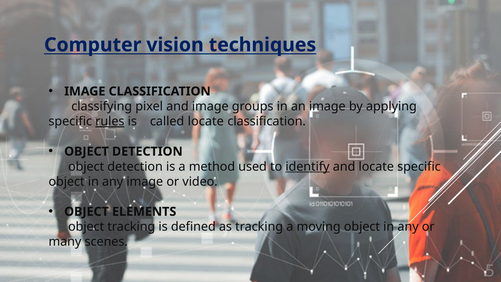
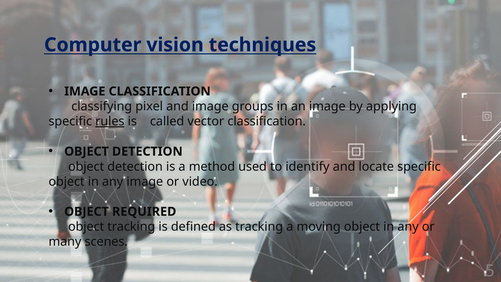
called locate: locate -> vector (206, 121)
identify underline: present -> none (307, 166)
ELEMENTS: ELEMENTS -> REQUIRED (144, 212)
